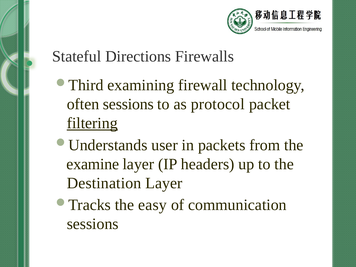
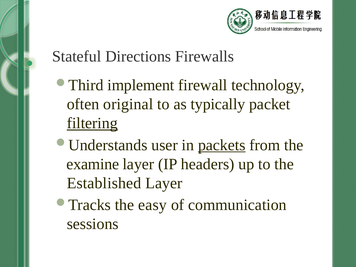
examining: examining -> implement (141, 85)
often sessions: sessions -> original (128, 104)
protocol: protocol -> typically (218, 104)
packets underline: none -> present (222, 145)
Destination: Destination -> Established (104, 183)
